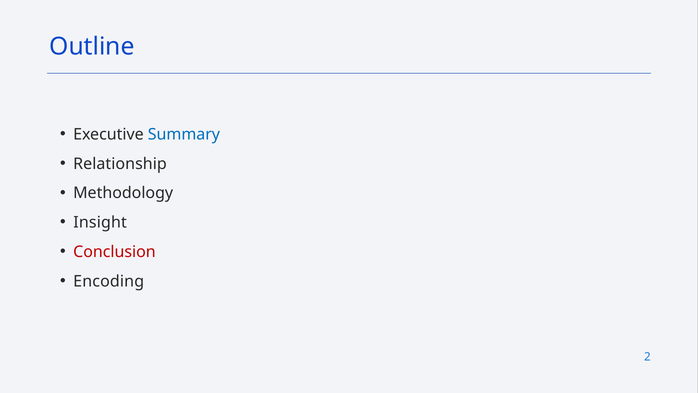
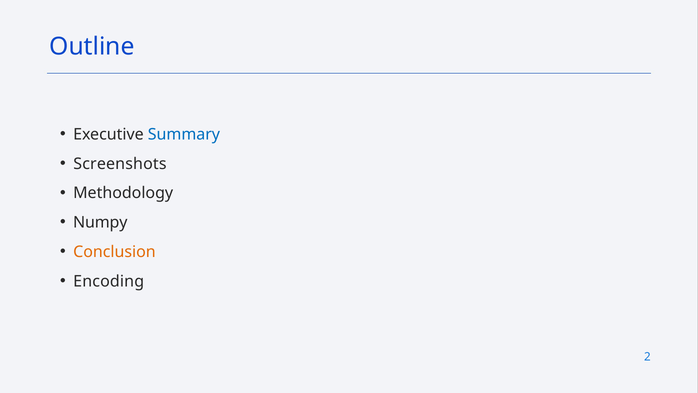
Relationship: Relationship -> Screenshots (120, 164)
Insight: Insight -> Numpy (100, 222)
Conclusion colour: red -> orange (114, 252)
